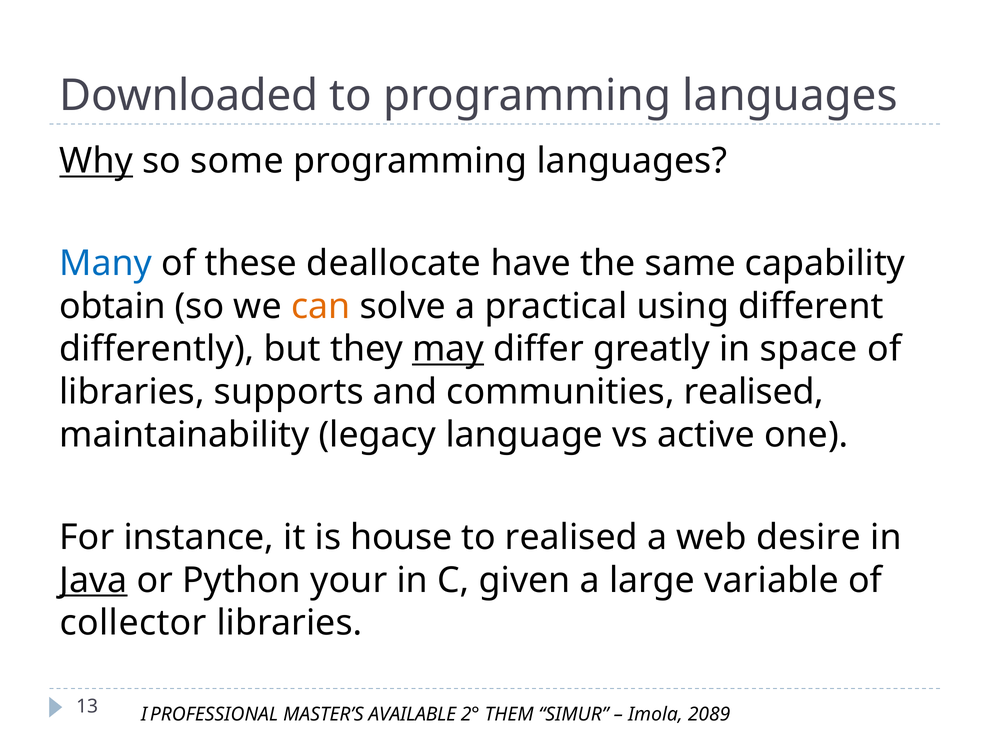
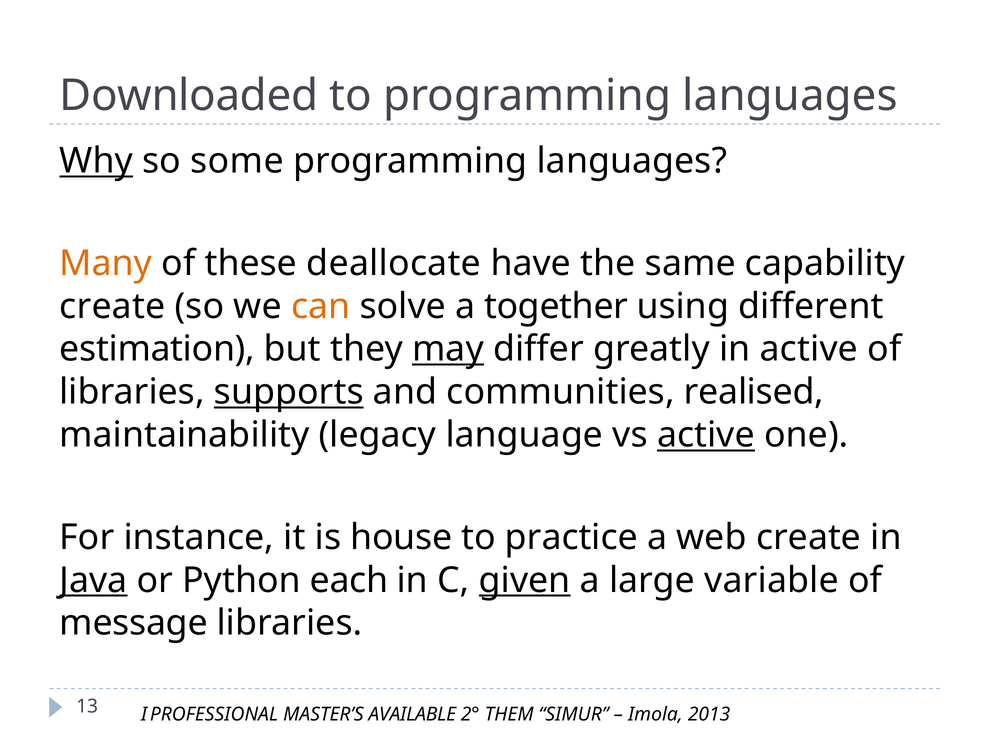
Many colour: blue -> orange (106, 263)
obtain: obtain -> create (112, 306)
practical: practical -> together (556, 306)
differently: differently -> estimation (157, 349)
in space: space -> active (809, 349)
supports underline: none -> present (289, 392)
active underline: none -> present (706, 435)
to realised: realised -> practice (571, 537)
web desire: desire -> create (809, 537)
your: your -> each (349, 580)
given underline: none -> present (525, 580)
collector: collector -> message (134, 623)
2089: 2089 -> 2013 (709, 714)
